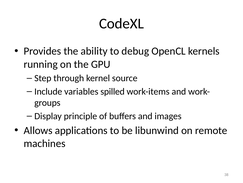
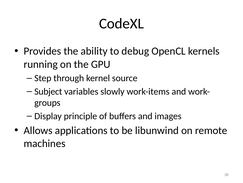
Include: Include -> Subject (48, 91)
spilled: spilled -> slowly (112, 91)
